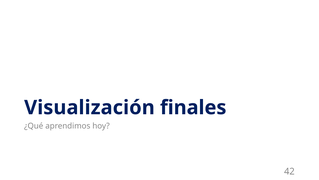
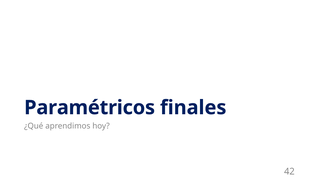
Visualización: Visualización -> Paramétricos (90, 107)
